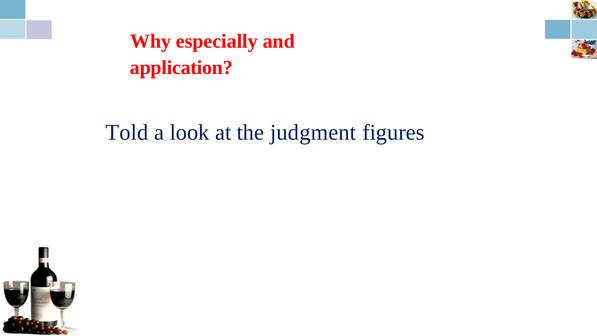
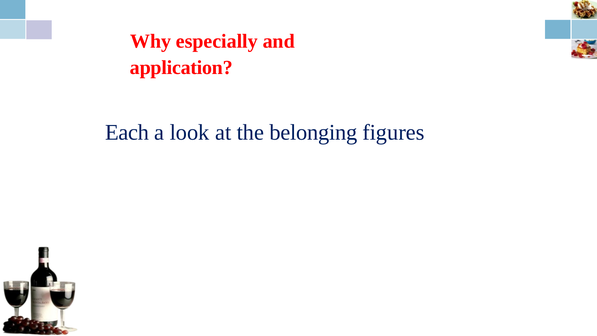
Told: Told -> Each (127, 132)
judgment: judgment -> belonging (313, 132)
